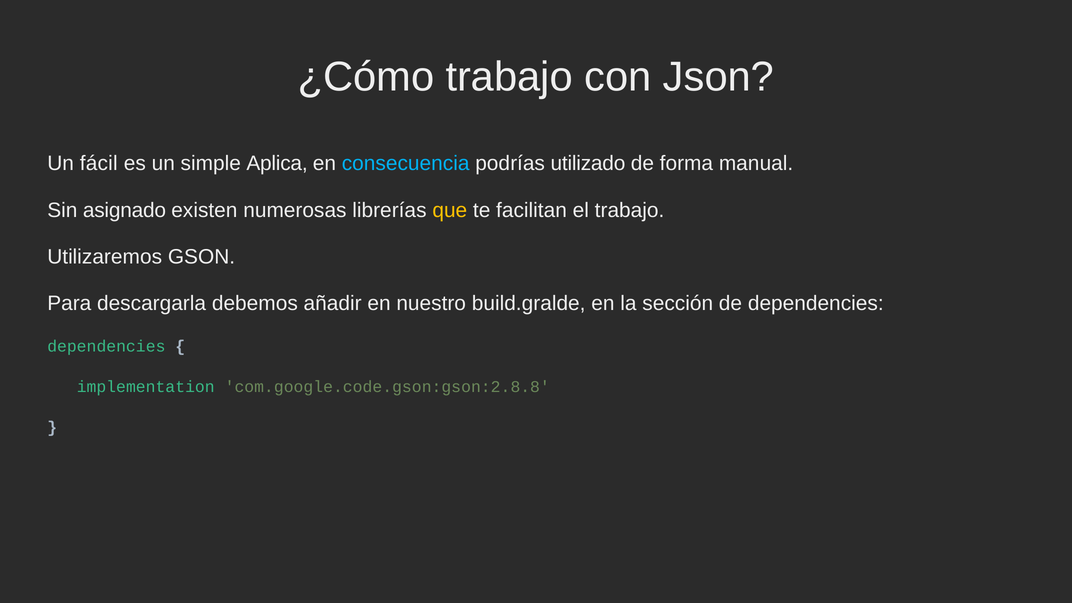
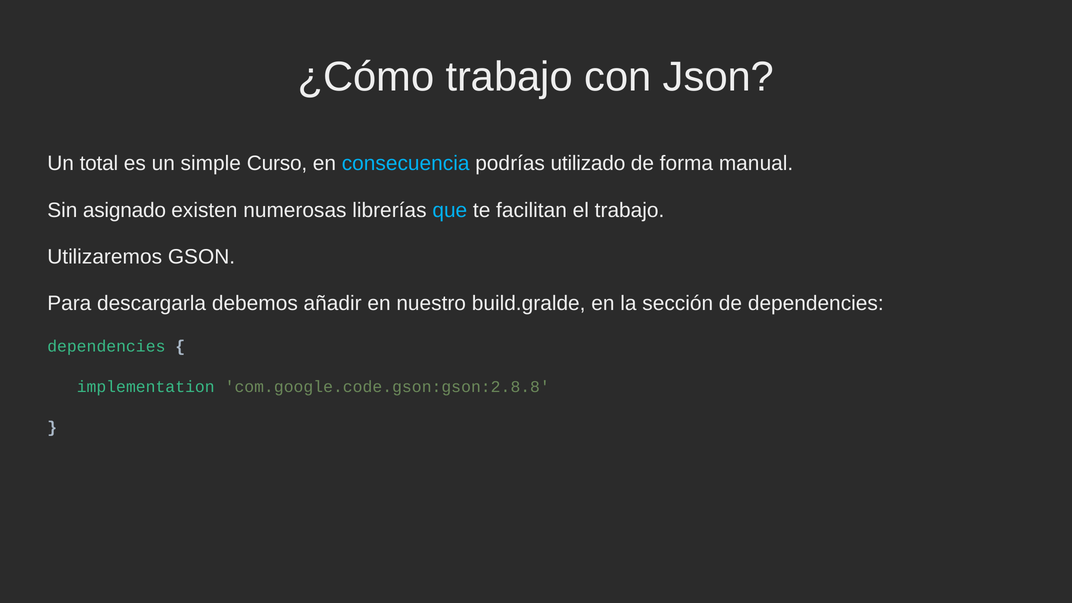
fácil: fácil -> total (99, 164)
Aplica: Aplica -> Curso (277, 164)
que colour: yellow -> light blue (450, 210)
